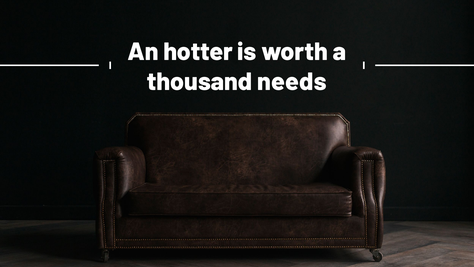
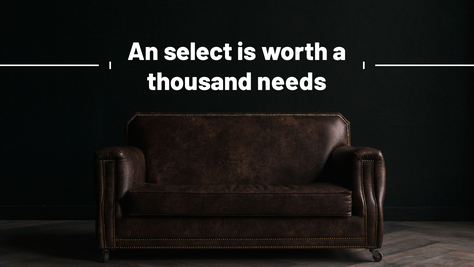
hotter: hotter -> select (198, 52)
